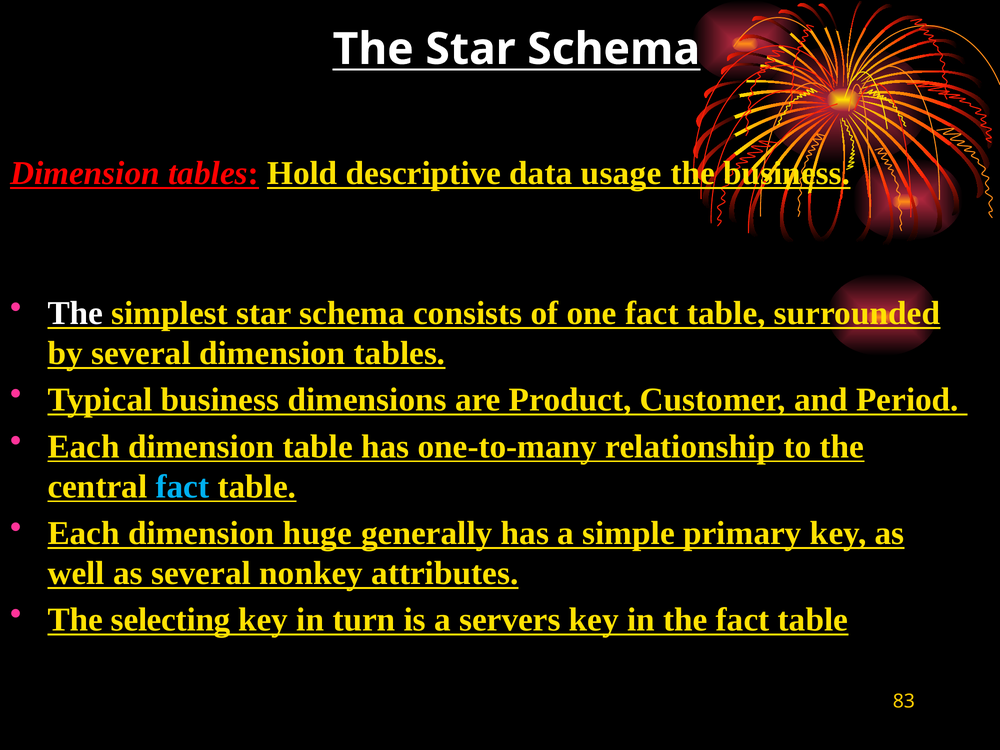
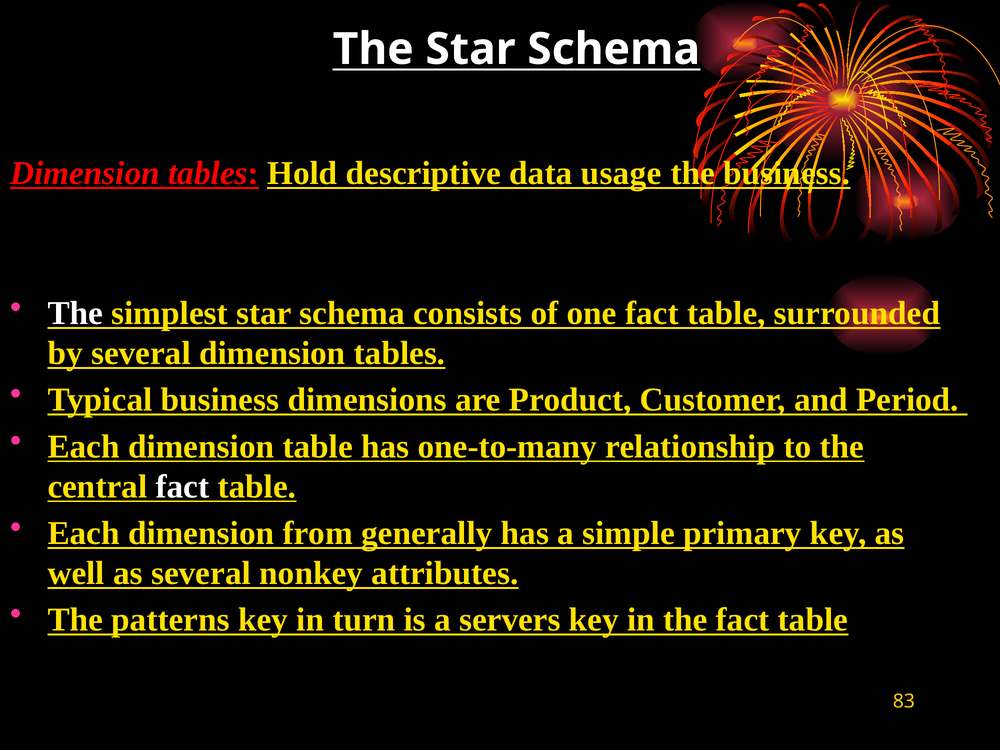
fact colour: light blue -> white (182, 487)
huge: huge -> from (318, 533)
selecting: selecting -> patterns (171, 620)
